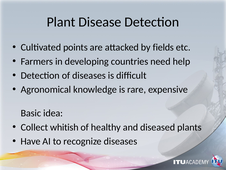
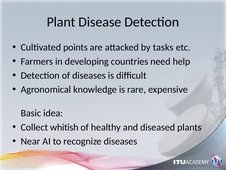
fields: fields -> tasks (163, 47)
Have: Have -> Near (30, 141)
